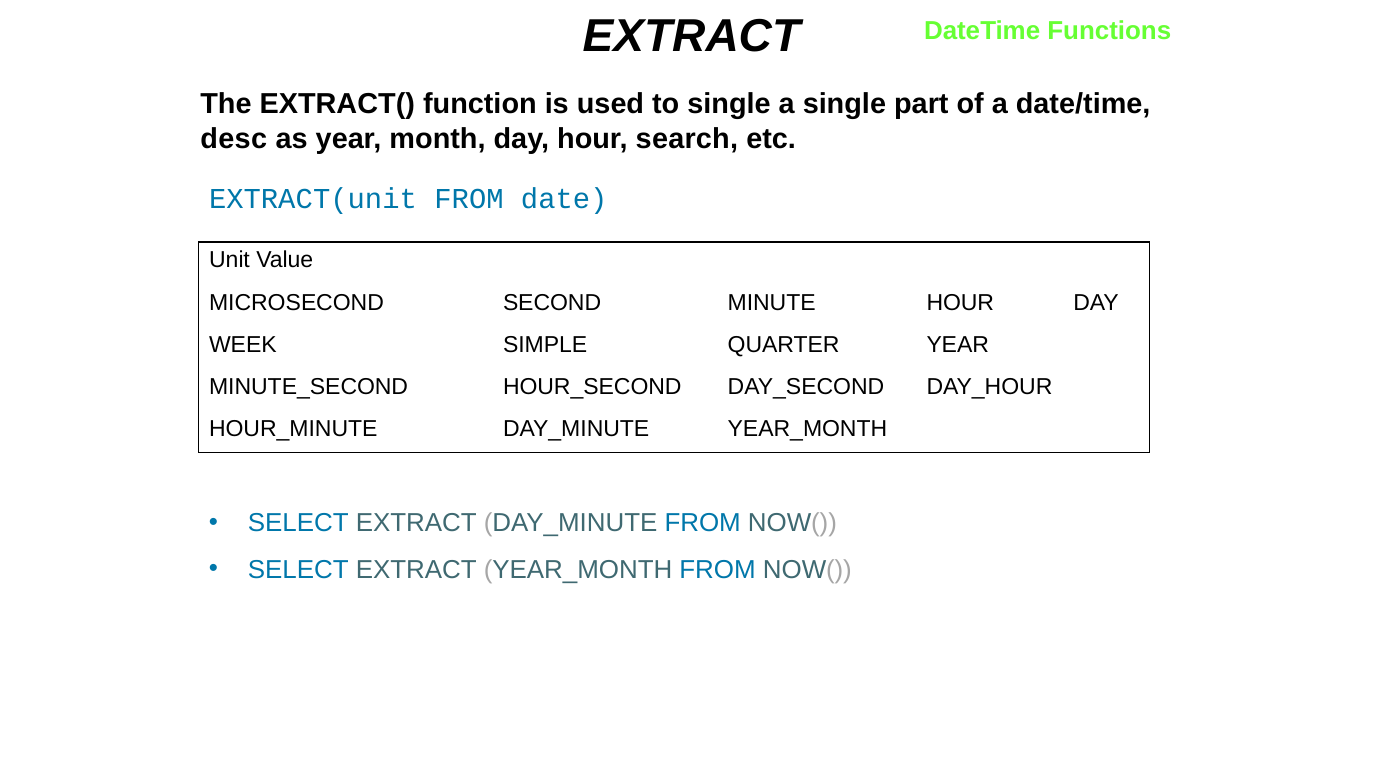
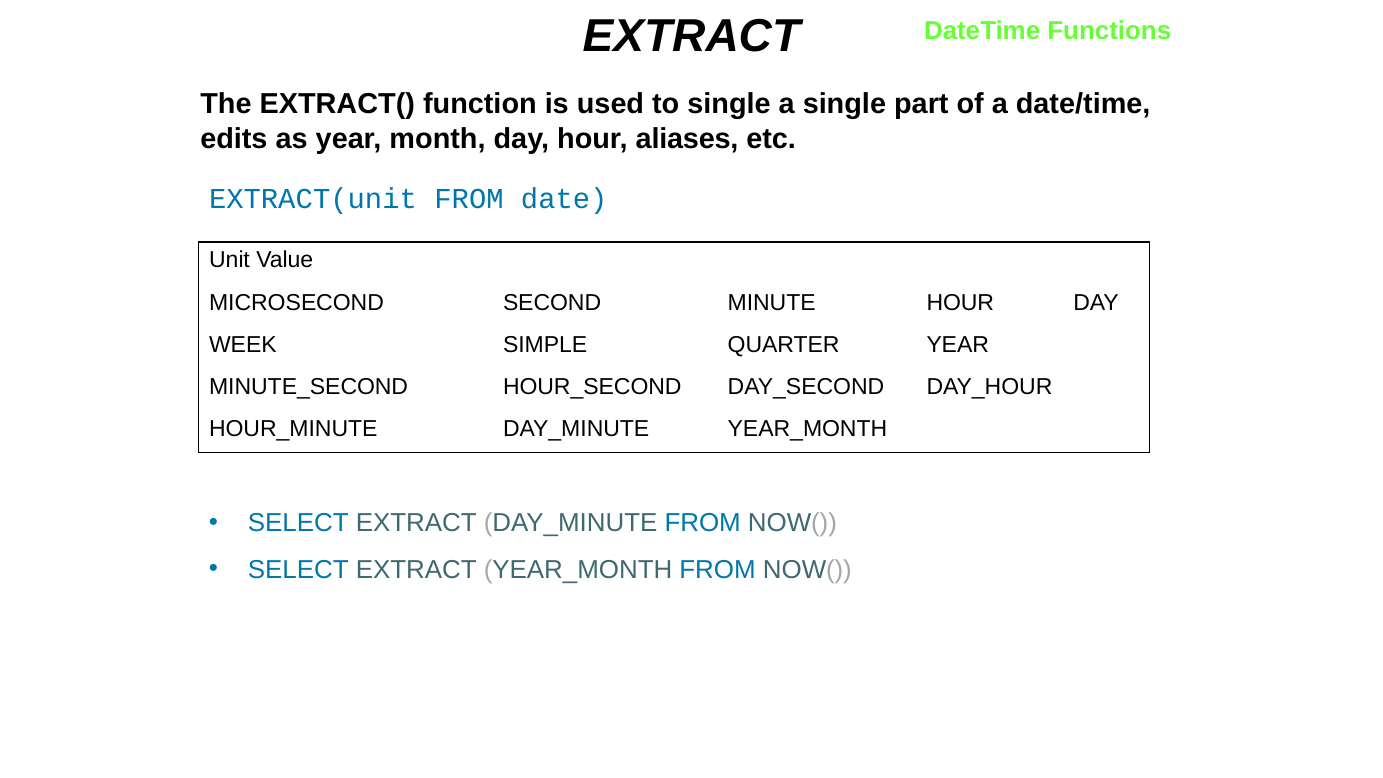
desc: desc -> edits (234, 139)
search: search -> aliases (687, 139)
